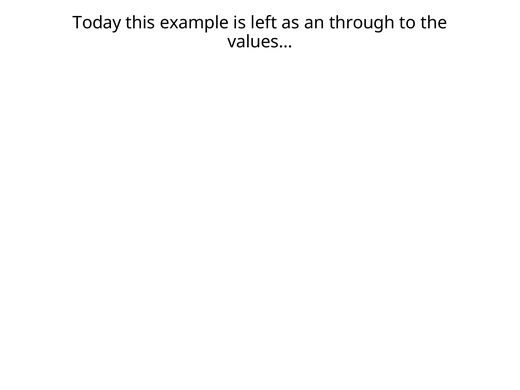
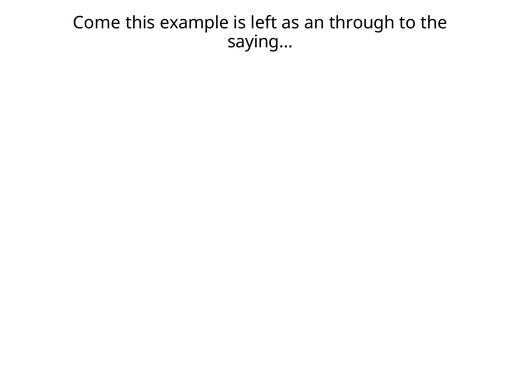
Today: Today -> Come (97, 23)
values…: values… -> saying… (260, 42)
